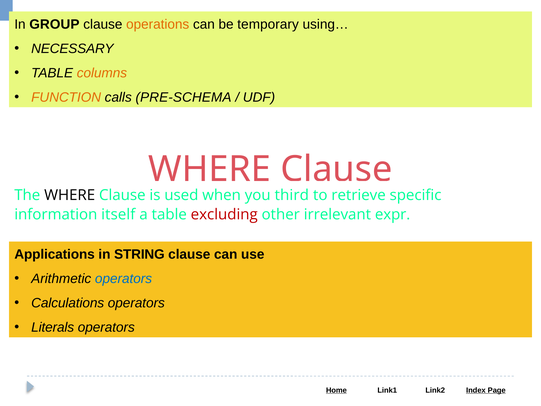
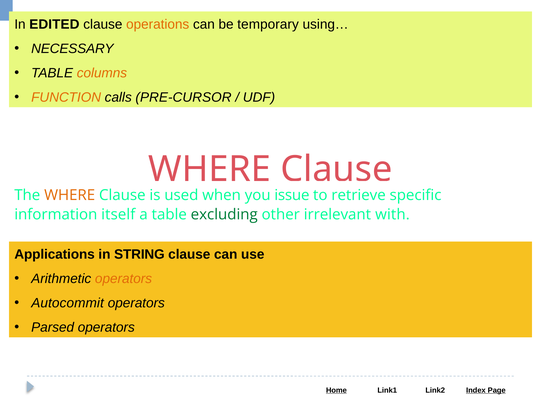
GROUP: GROUP -> EDITED (54, 24)
PRE-SCHEMA: PRE-SCHEMA -> PRE-CURSOR (184, 97)
WHERE colour: black -> orange (70, 195)
third: third -> issue (292, 195)
excluding colour: red -> green (224, 214)
expr: expr -> with (392, 214)
operators colour: blue -> orange (124, 279)
Calculations: Calculations -> Autocommit (68, 303)
Literals: Literals -> Parsed (53, 327)
